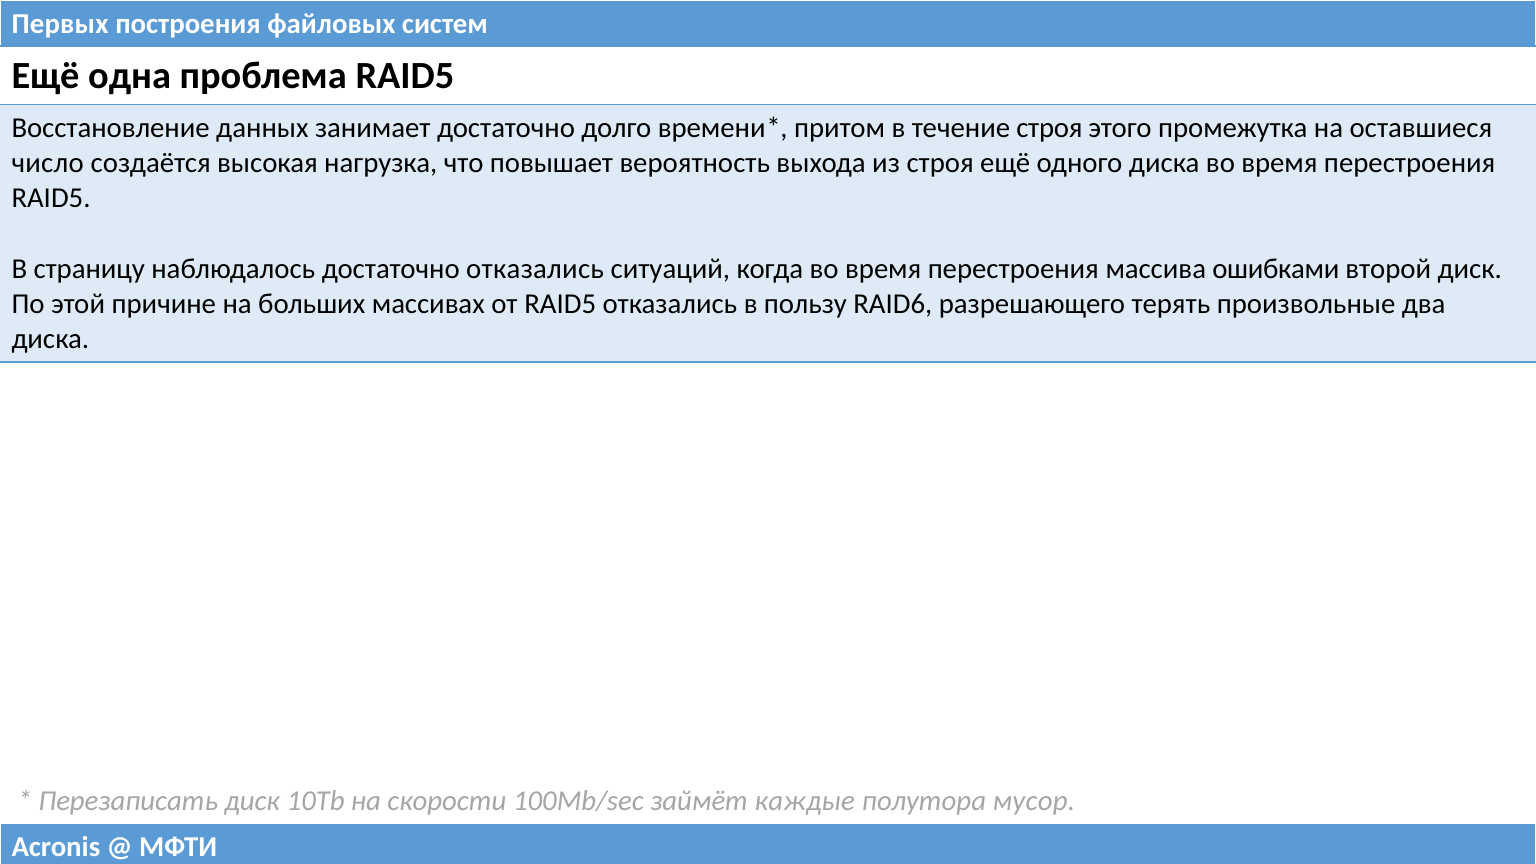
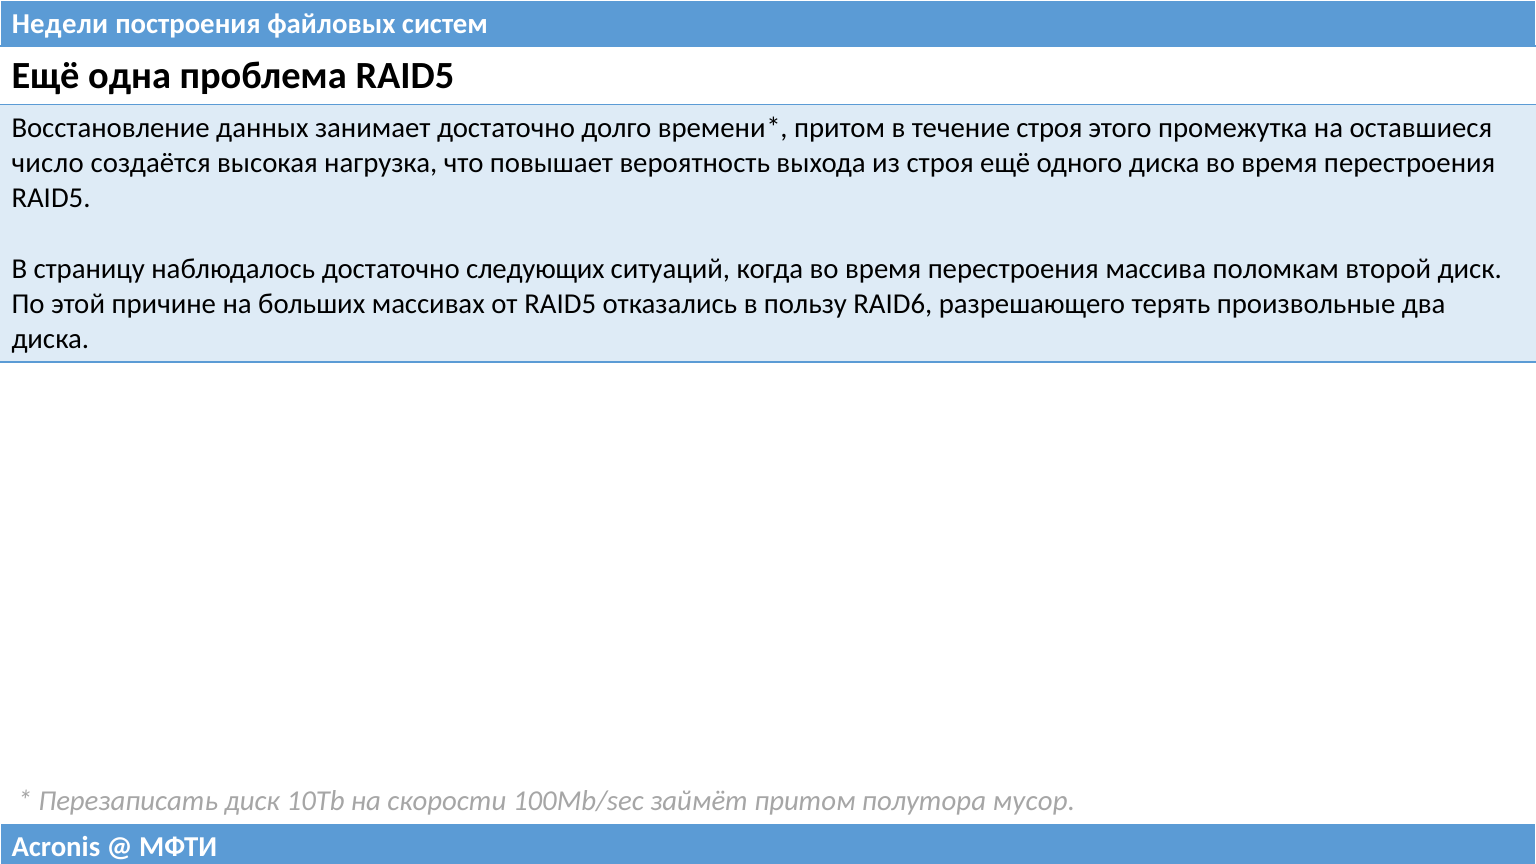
Первых: Первых -> Недели (60, 24)
достаточно отказались: отказались -> следующих (535, 269)
ошибками: ошибками -> поломкам (1276, 269)
займёт каждые: каждые -> притом (805, 801)
